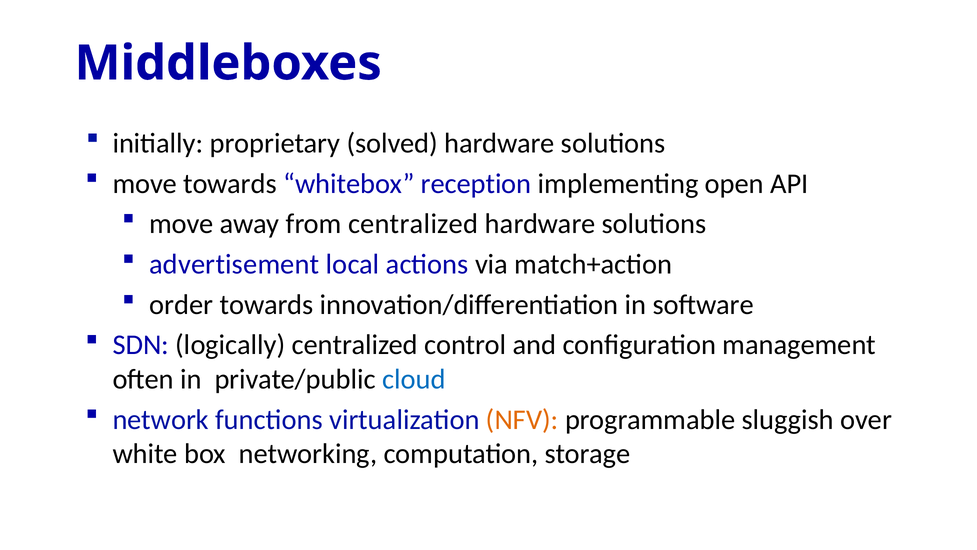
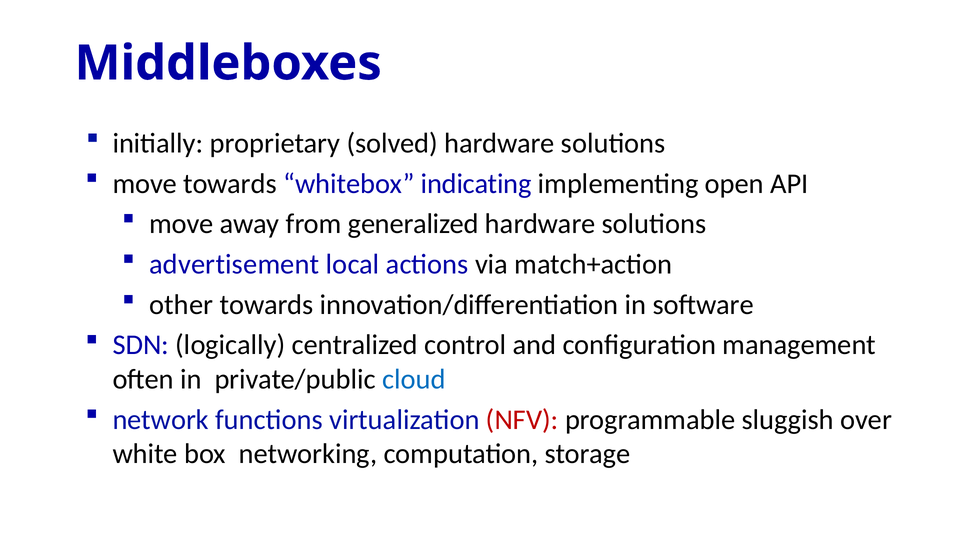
reception: reception -> indicating (476, 183)
from centralized: centralized -> generalized (413, 224)
order: order -> other (181, 304)
NFV colour: orange -> red (522, 419)
